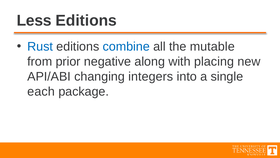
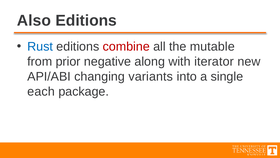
Less: Less -> Also (34, 21)
combine colour: blue -> red (126, 46)
placing: placing -> iterator (214, 61)
integers: integers -> variants (151, 76)
